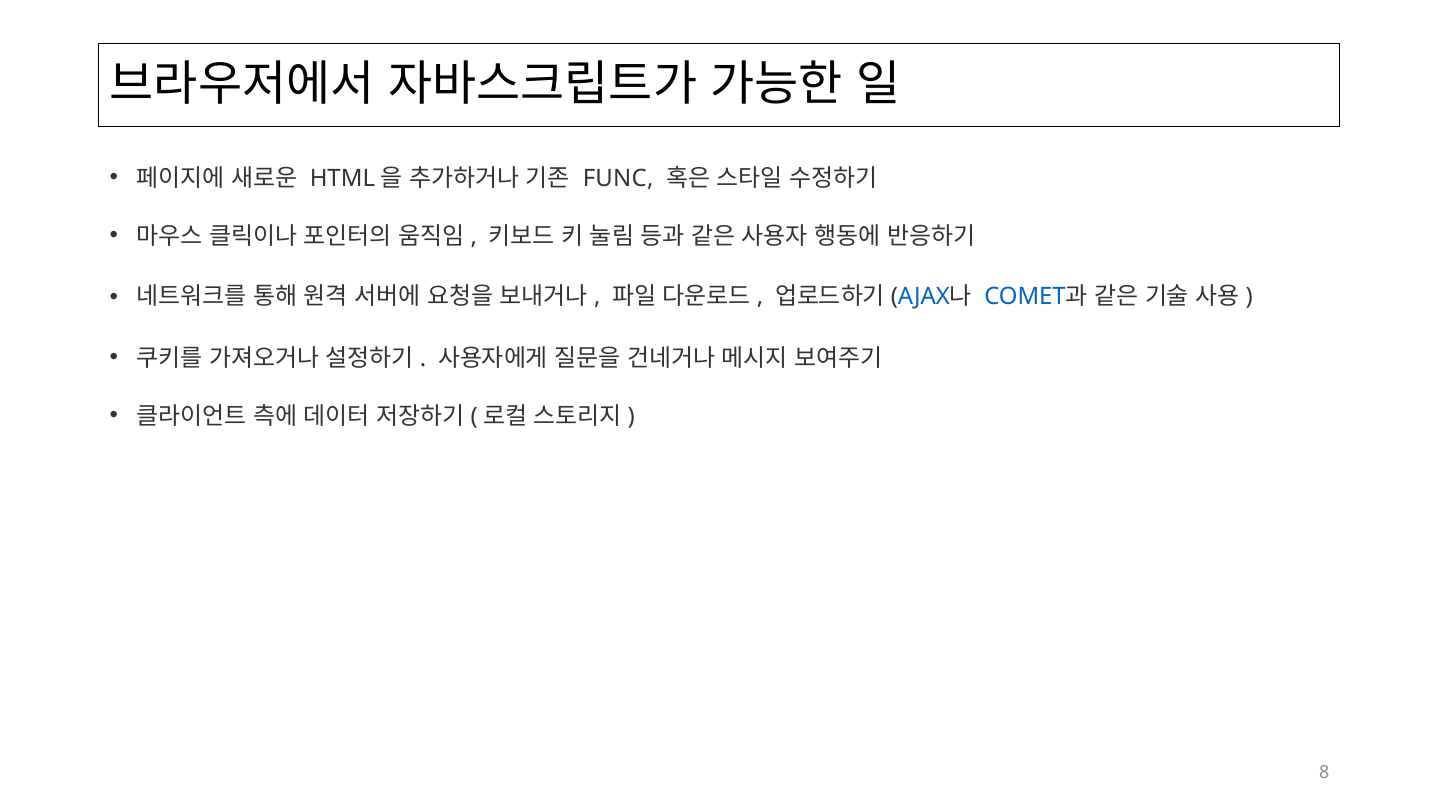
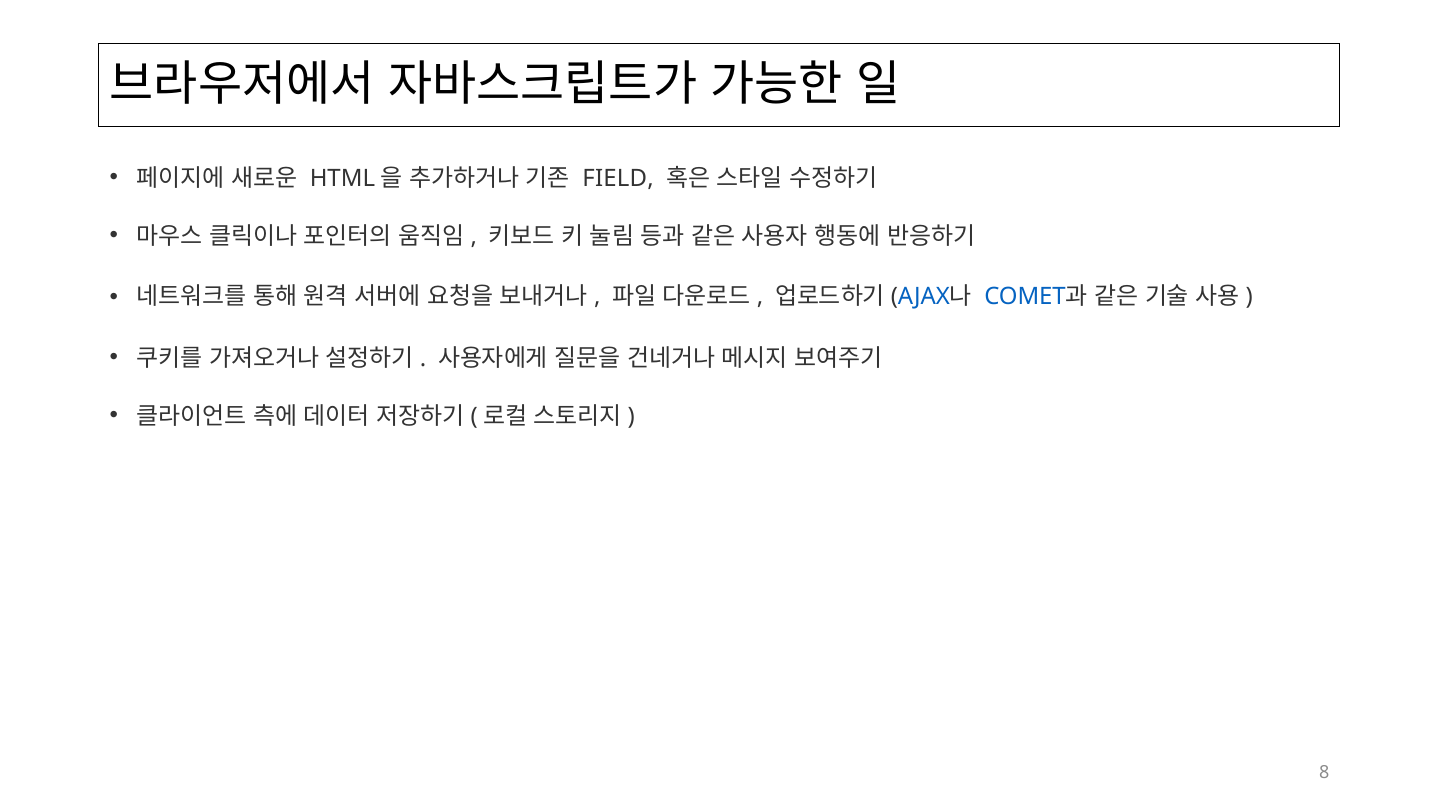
FUNC: FUNC -> FIELD (618, 178)
